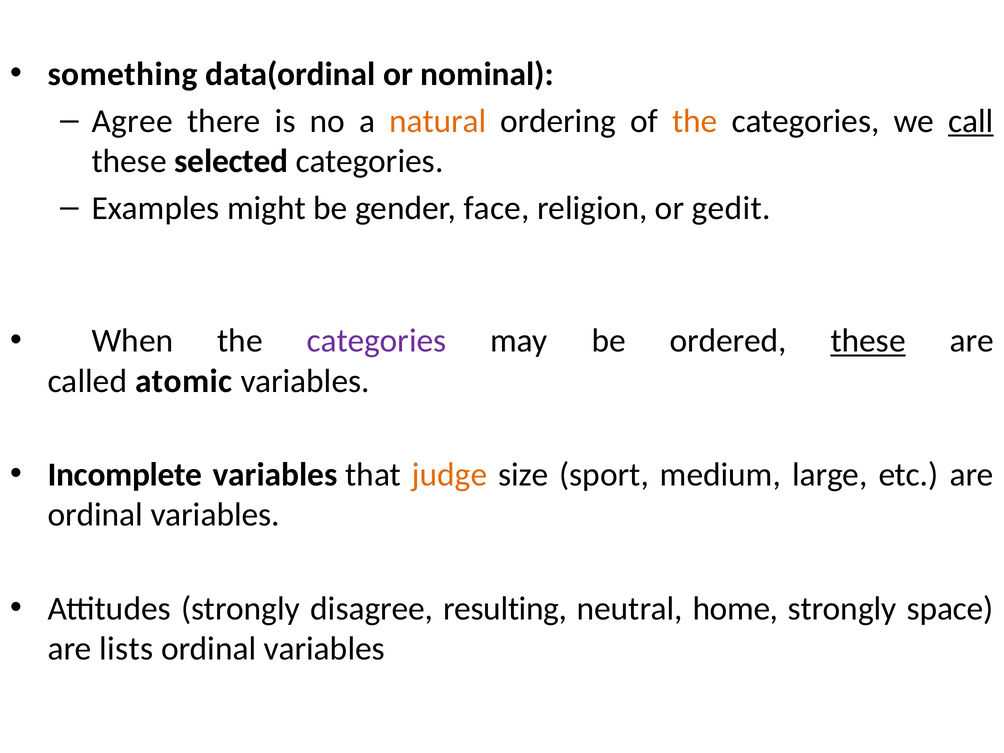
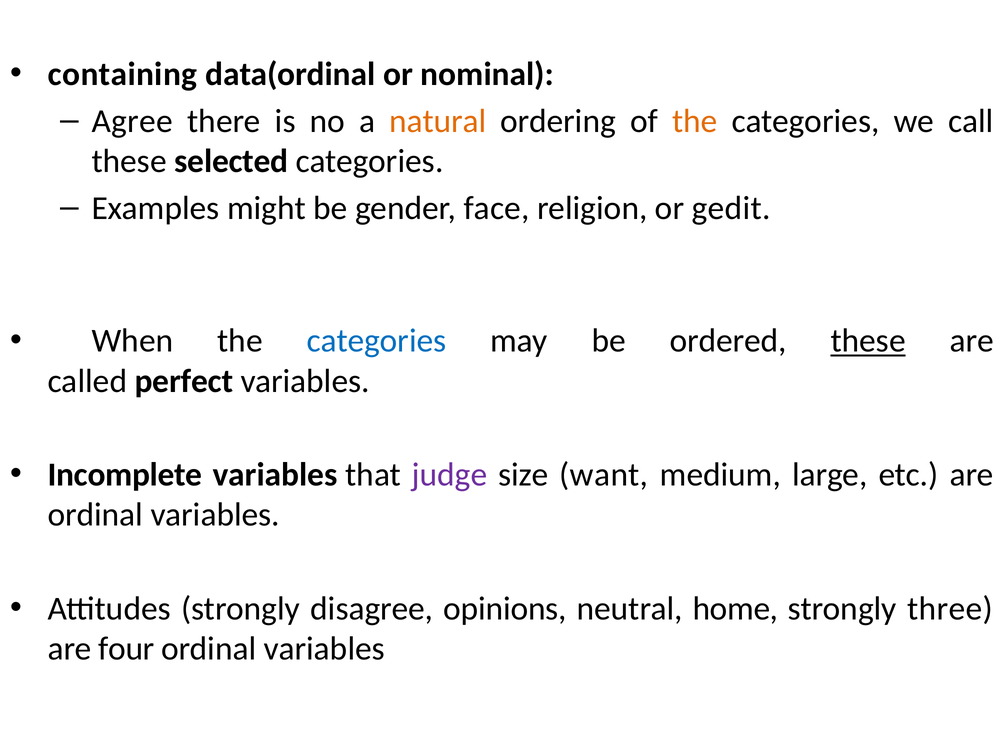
something: something -> containing (123, 74)
call underline: present -> none (971, 121)
categories colour: purple -> blue (376, 341)
atomic: atomic -> perfect (184, 381)
judge colour: orange -> purple (450, 475)
sport: sport -> want (604, 475)
resulting: resulting -> opinions (505, 609)
space: space -> three (950, 609)
lists: lists -> four (126, 649)
